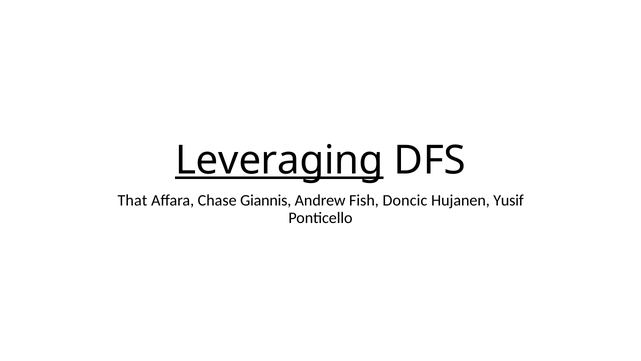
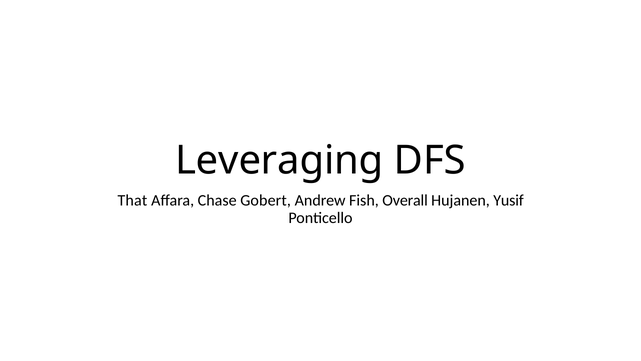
Leveraging underline: present -> none (279, 160)
Giannis: Giannis -> Gobert (266, 200)
Doncic: Doncic -> Overall (405, 200)
